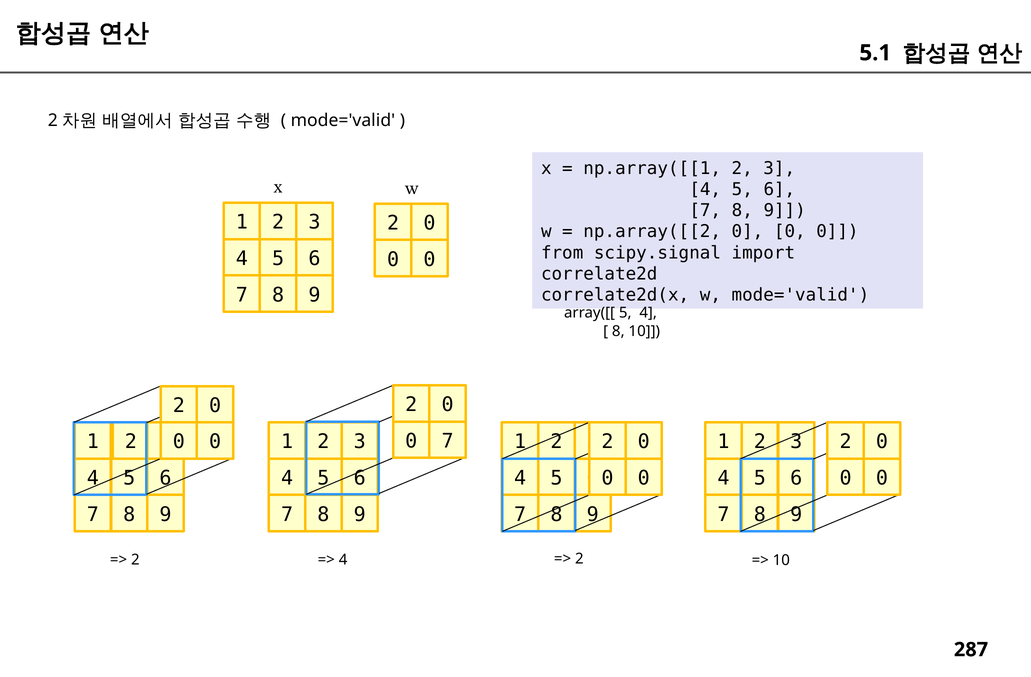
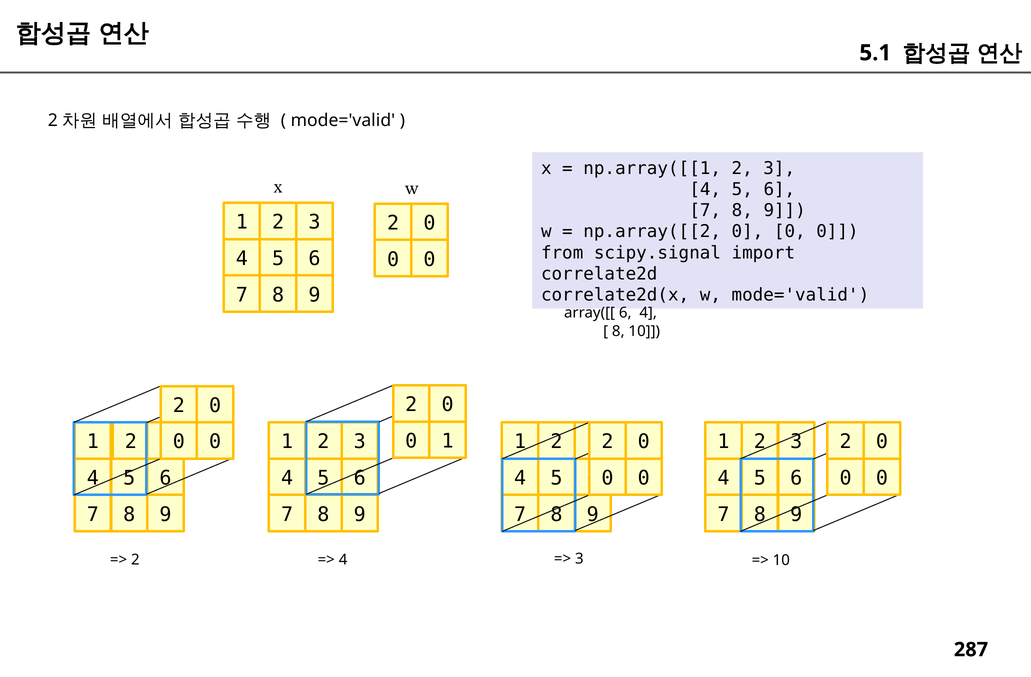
array([[ 5: 5 -> 6 (625, 313)
7: 7 -> 1 (448, 441)
2: 2 -> 3 (579, 559)
